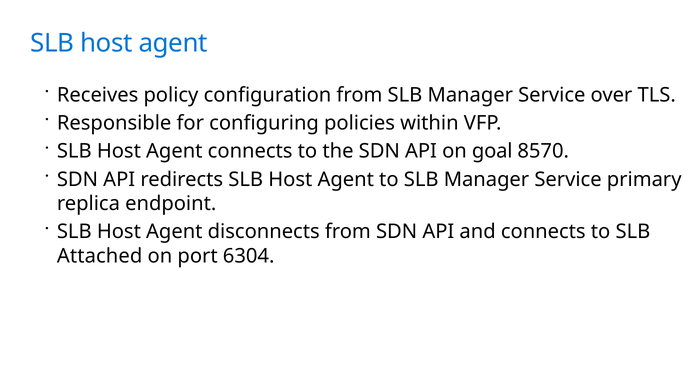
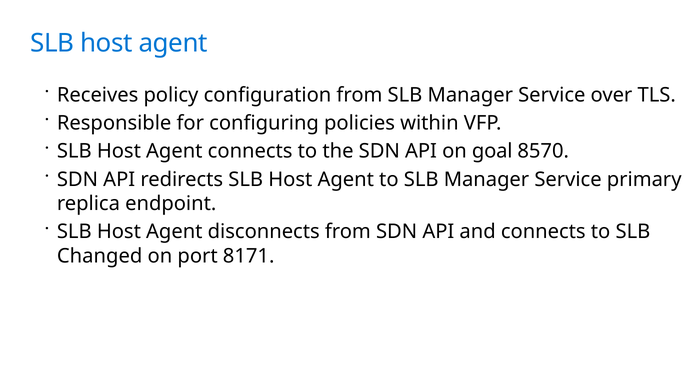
Attached: Attached -> Changed (100, 256)
6304: 6304 -> 8171 (249, 256)
